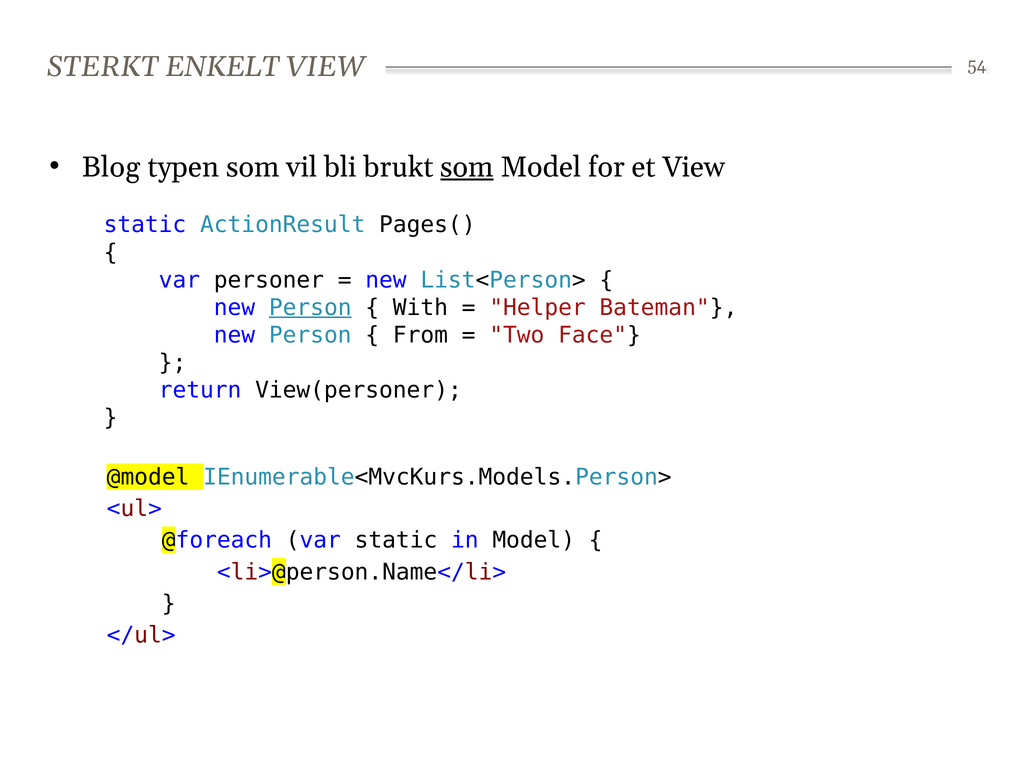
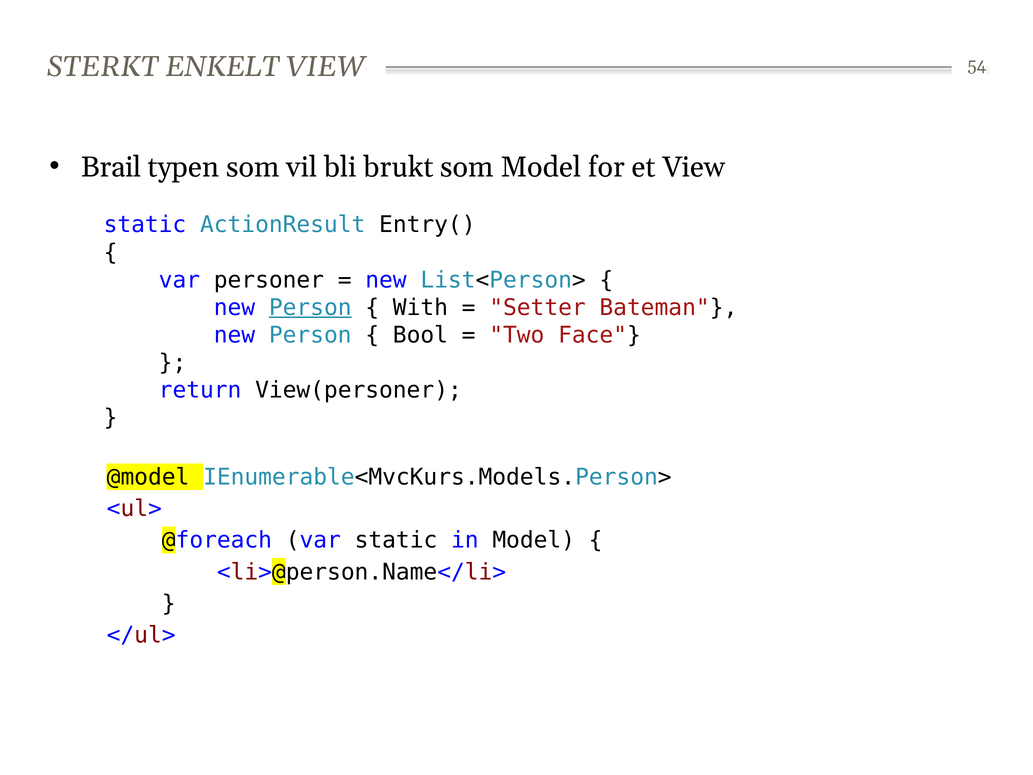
Blog: Blog -> Brail (112, 167)
som underline: present -> none (467, 167)
Pages(: Pages( -> Entry( (427, 225)
Helper: Helper -> Setter (538, 307)
From: From -> Bool (420, 335)
